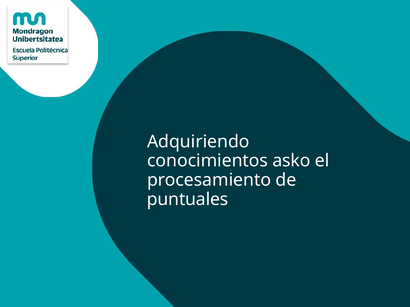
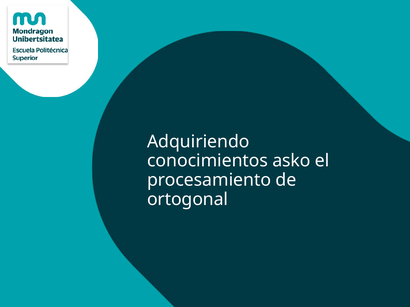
puntuales: puntuales -> ortogonal (188, 200)
